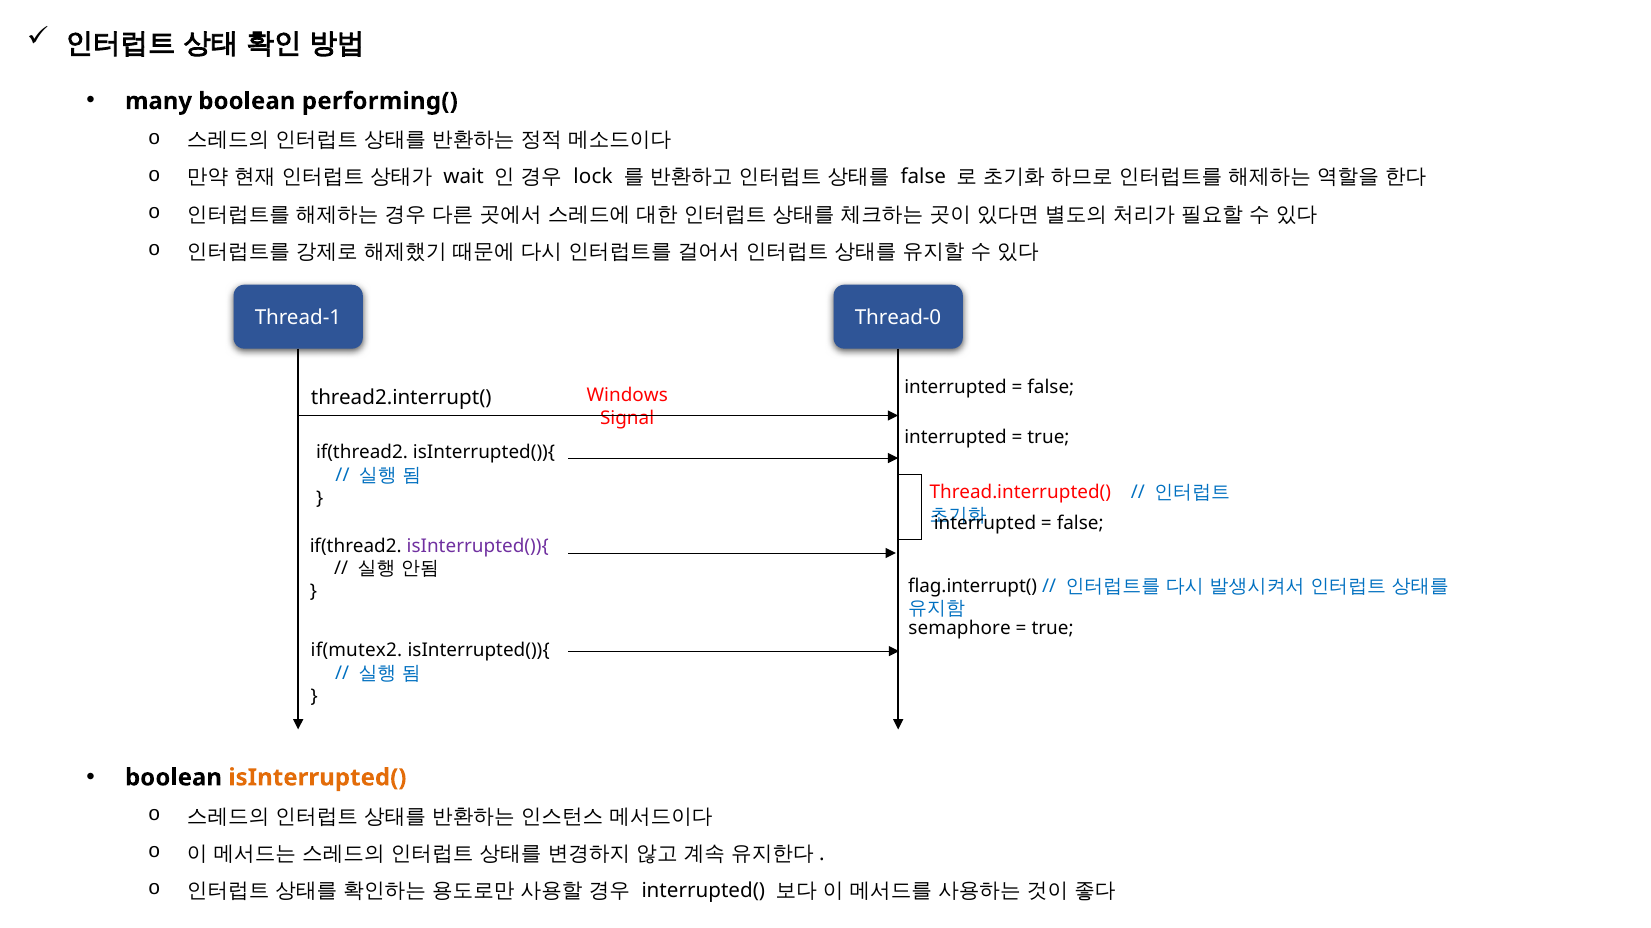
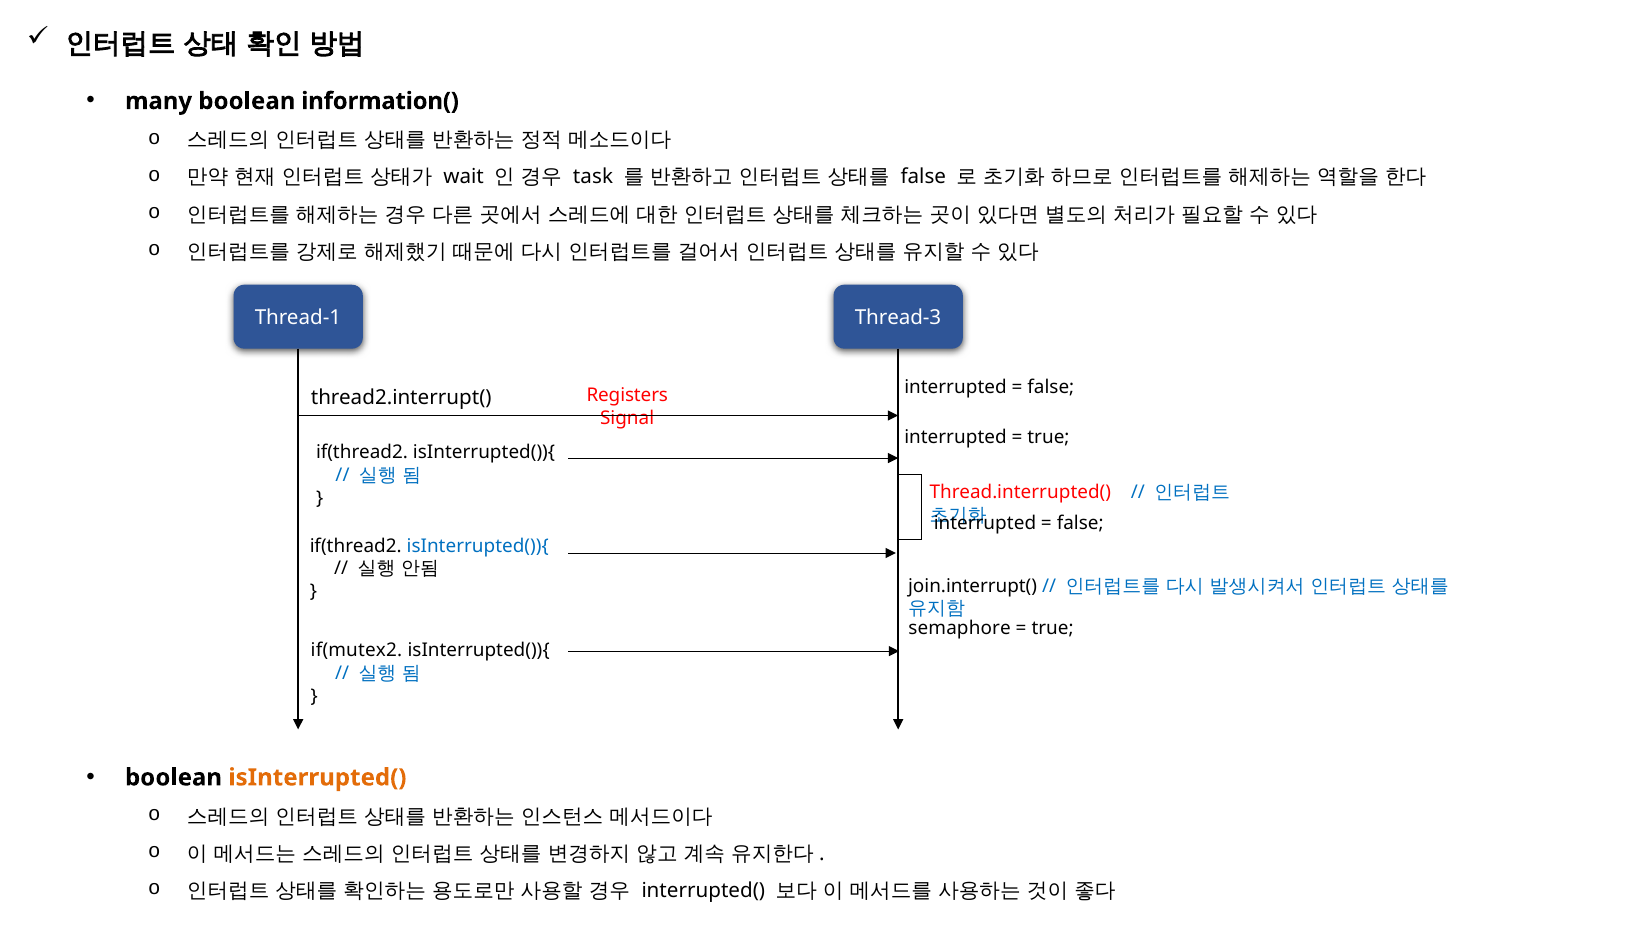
performing(: performing( -> information( (380, 101)
lock: lock -> task (593, 177)
Thread-0: Thread-0 -> Thread-3 (898, 318)
Windows: Windows -> Registers (627, 395)
isInterrupted()){ colour: purple -> blue (478, 546)
flag.interrupt(: flag.interrupt( -> join.interrupt( (973, 586)
